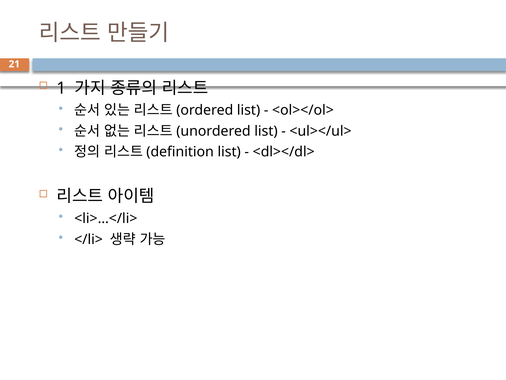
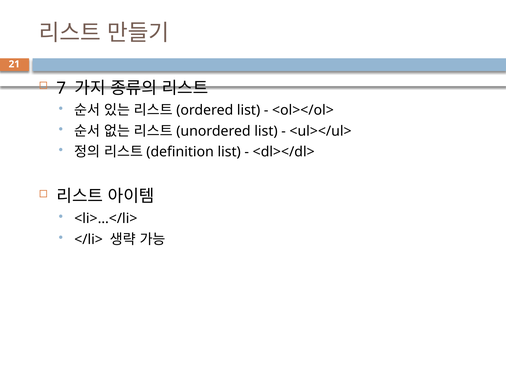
1: 1 -> 7 (61, 88)
